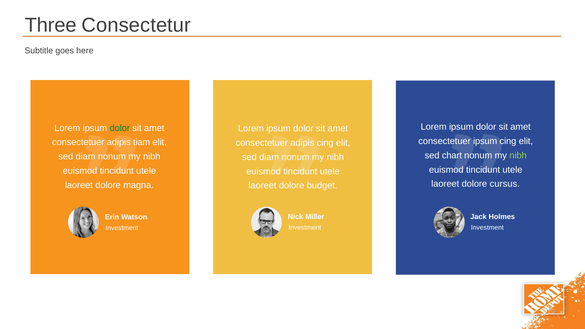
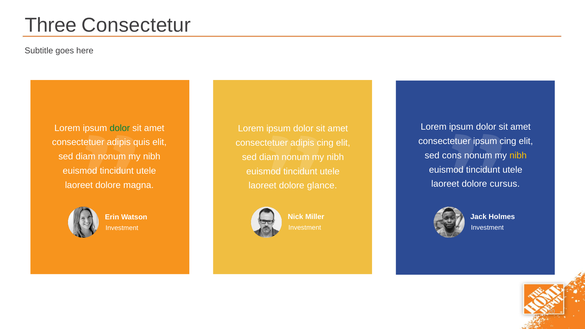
tiam: tiam -> quis (142, 142)
chart: chart -> cons (452, 155)
nibh colour: light green -> yellow (518, 155)
budget: budget -> glance (322, 186)
